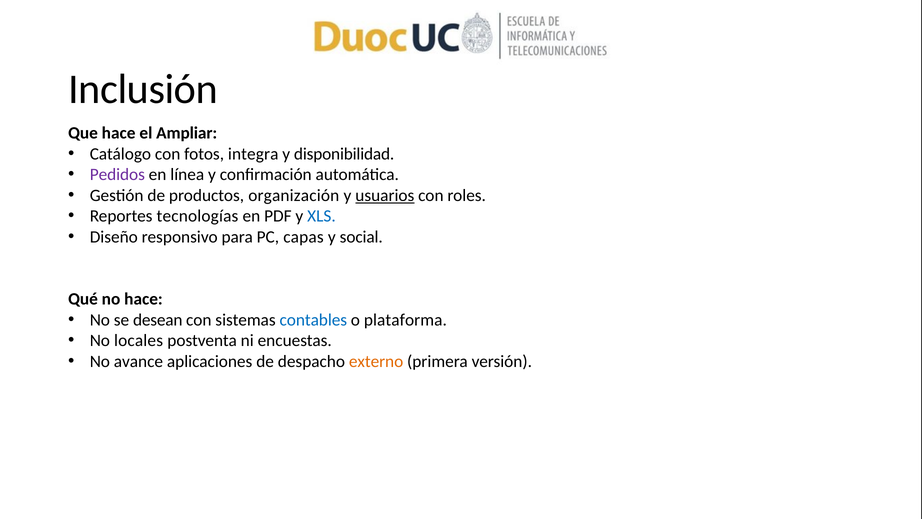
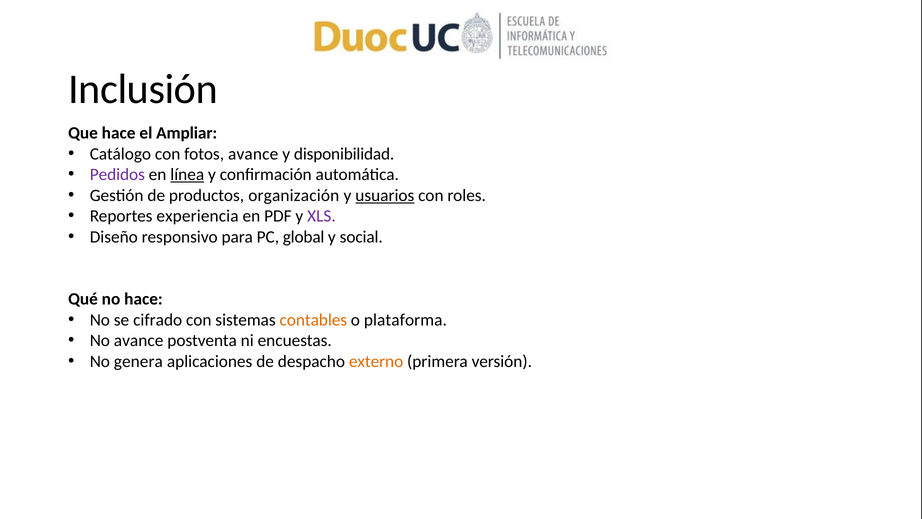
fotos integra: integra -> avance (253, 154)
línea underline: none -> present (187, 174)
tecnologías: tecnologías -> experiencia (198, 216)
XLS colour: blue -> purple (321, 216)
capas: capas -> global (304, 237)
desean: desean -> cifrado (158, 320)
contables colour: blue -> orange (313, 320)
No locales: locales -> avance (139, 340)
avance: avance -> genera (138, 361)
